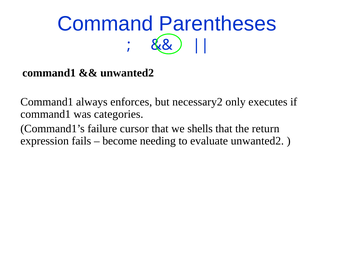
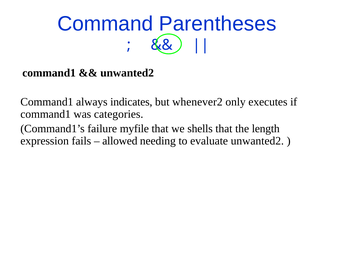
enforces: enforces -> indicates (131, 102)
necessary2: necessary2 -> whenever2 (197, 102)
cursor: cursor -> myfile (134, 129)
return: return -> length (266, 129)
become: become -> allowed (120, 141)
